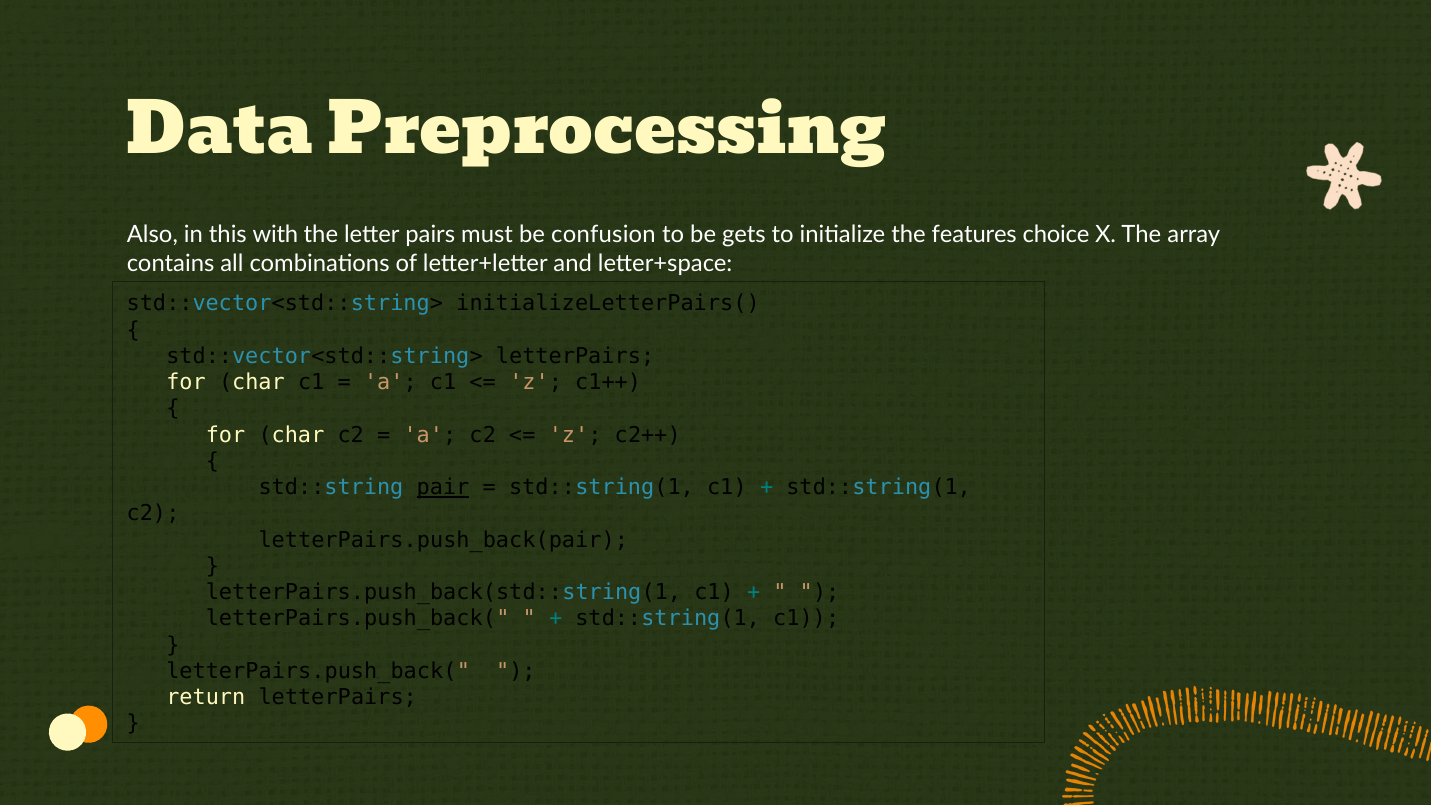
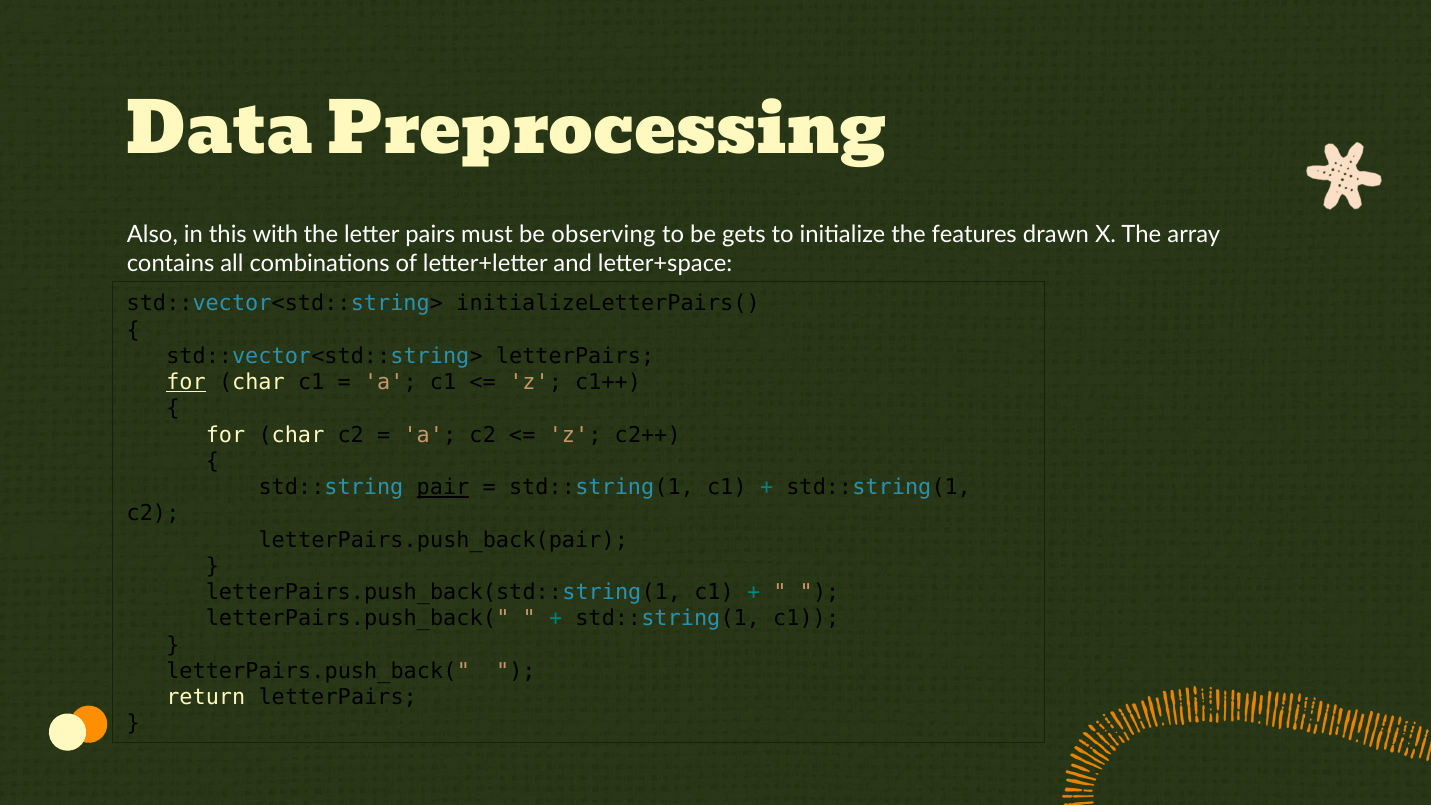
confusion: confusion -> observing (603, 235)
choice: choice -> drawn (1056, 235)
for underline: none -> present (186, 382)
